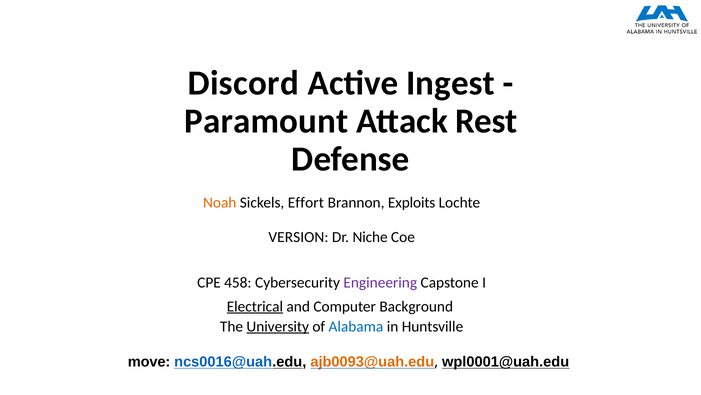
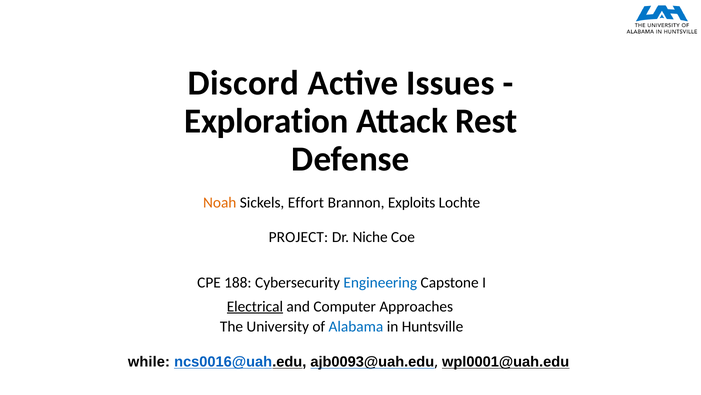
Ingest: Ingest -> Issues (450, 83)
Paramount: Paramount -> Exploration (267, 121)
VERSION: VERSION -> PROJECT (298, 237)
458: 458 -> 188 (238, 282)
Engineering colour: purple -> blue (380, 282)
Background: Background -> Approaches (416, 306)
University underline: present -> none (278, 326)
move: move -> while (149, 361)
ajb0093@uah.edu colour: orange -> black (372, 361)
